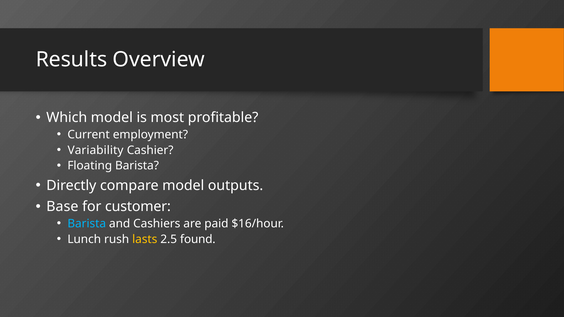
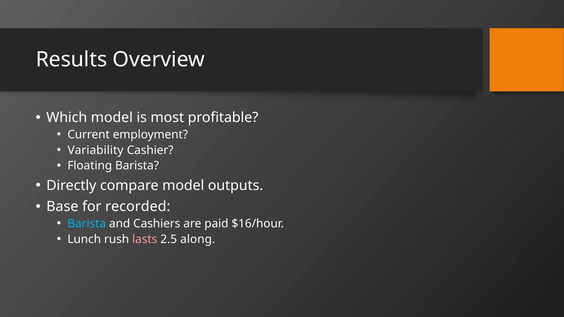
customer: customer -> recorded (138, 207)
lasts colour: yellow -> pink (145, 239)
found: found -> along (198, 239)
